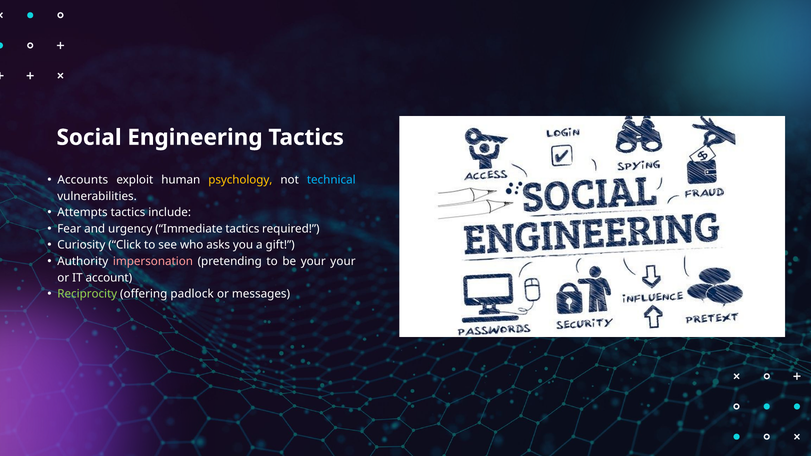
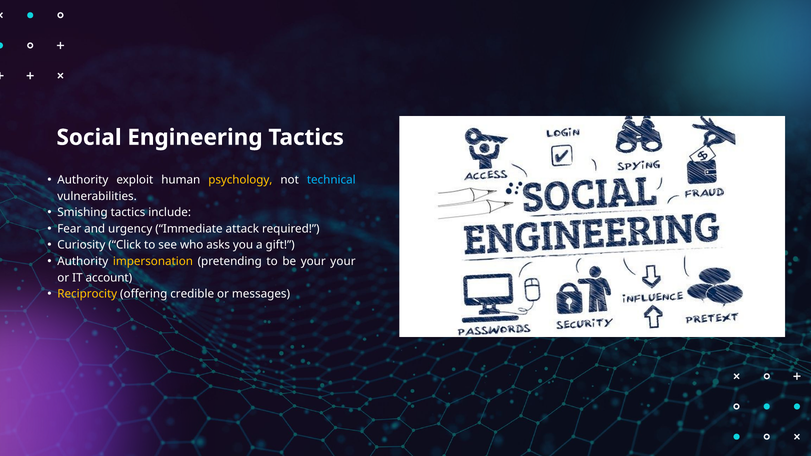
Accounts: Accounts -> Authority (83, 180)
Attempts: Attempts -> Smishing (83, 213)
Immediate tactics: tactics -> attack (242, 229)
impersonation colour: pink -> yellow (153, 262)
Reciprocity colour: light green -> yellow (87, 294)
padlock: padlock -> credible (192, 294)
